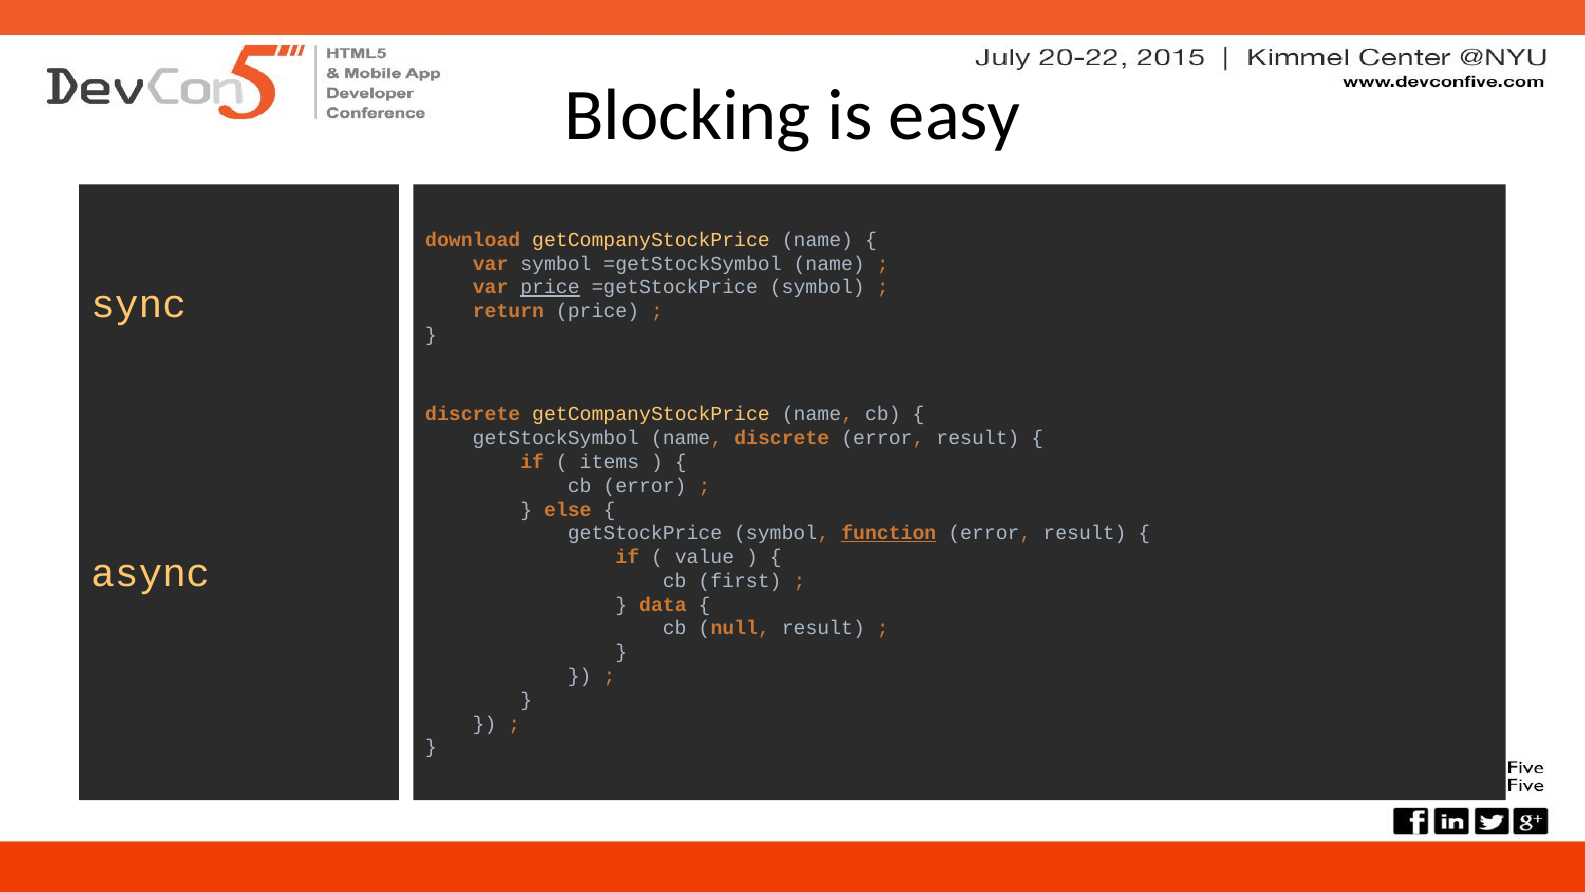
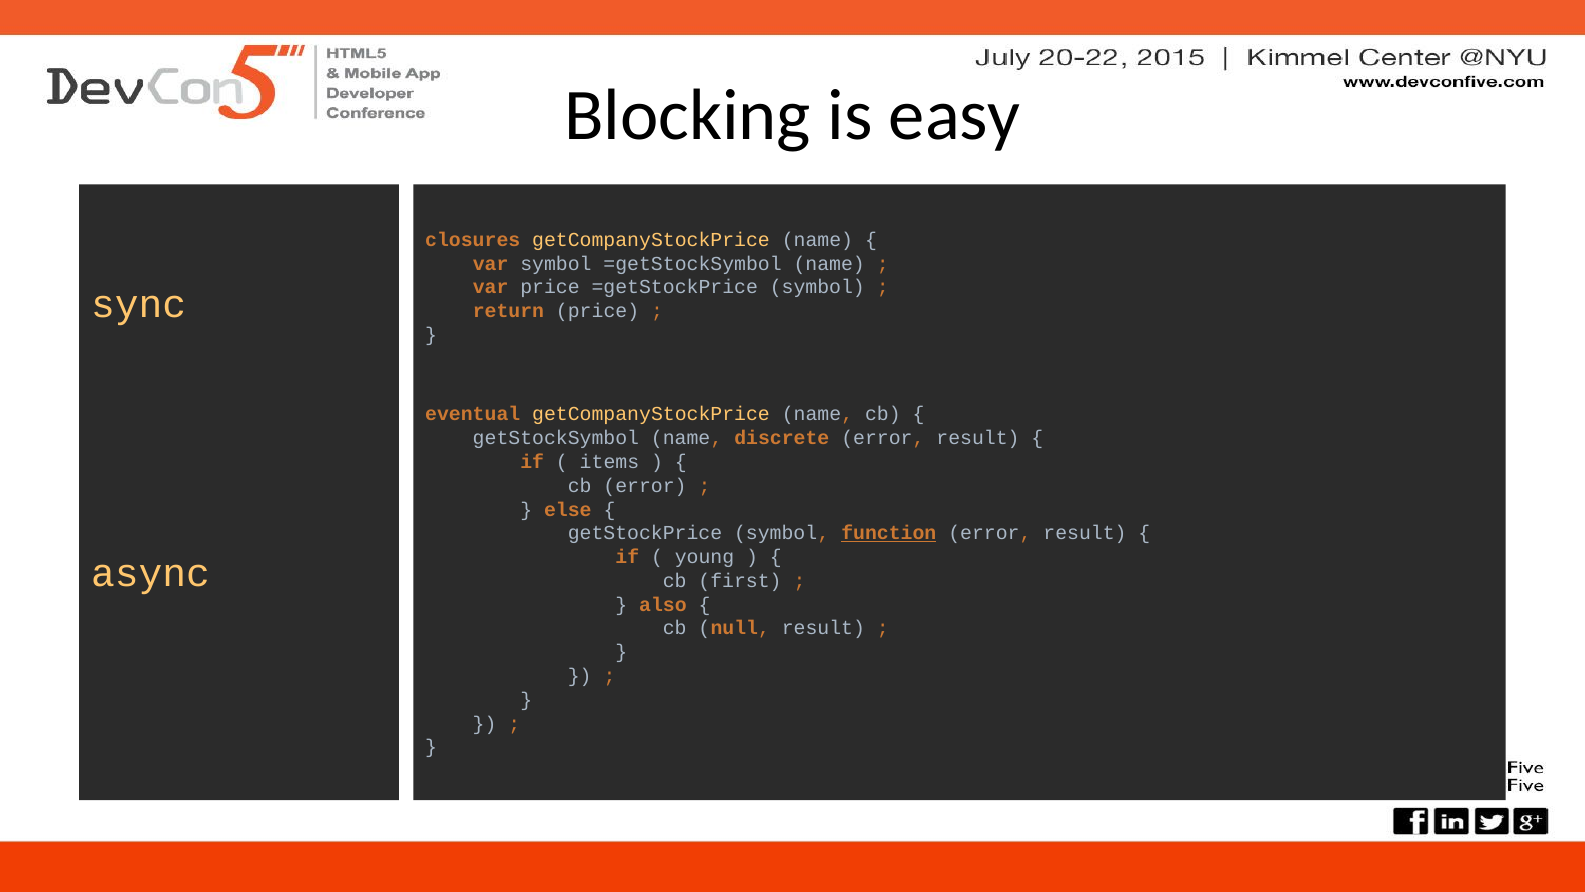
download: download -> closures (473, 240)
price underline: present -> none (550, 287)
discrete: discrete -> eventual (473, 414)
value: value -> young (705, 557)
data: data -> also (663, 604)
